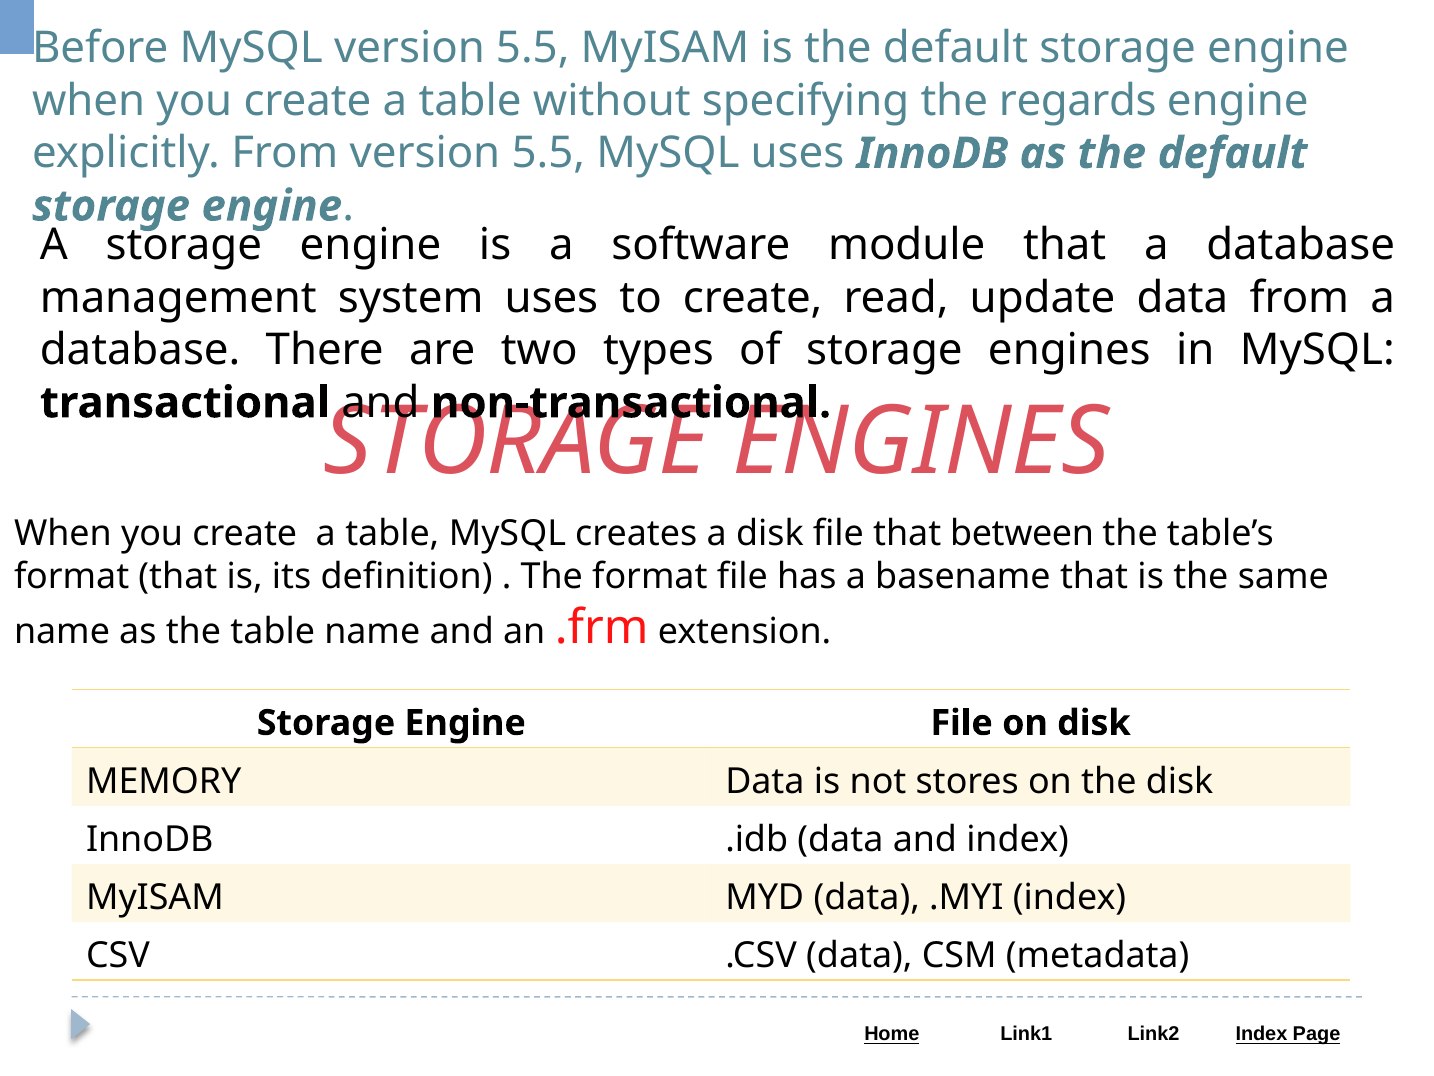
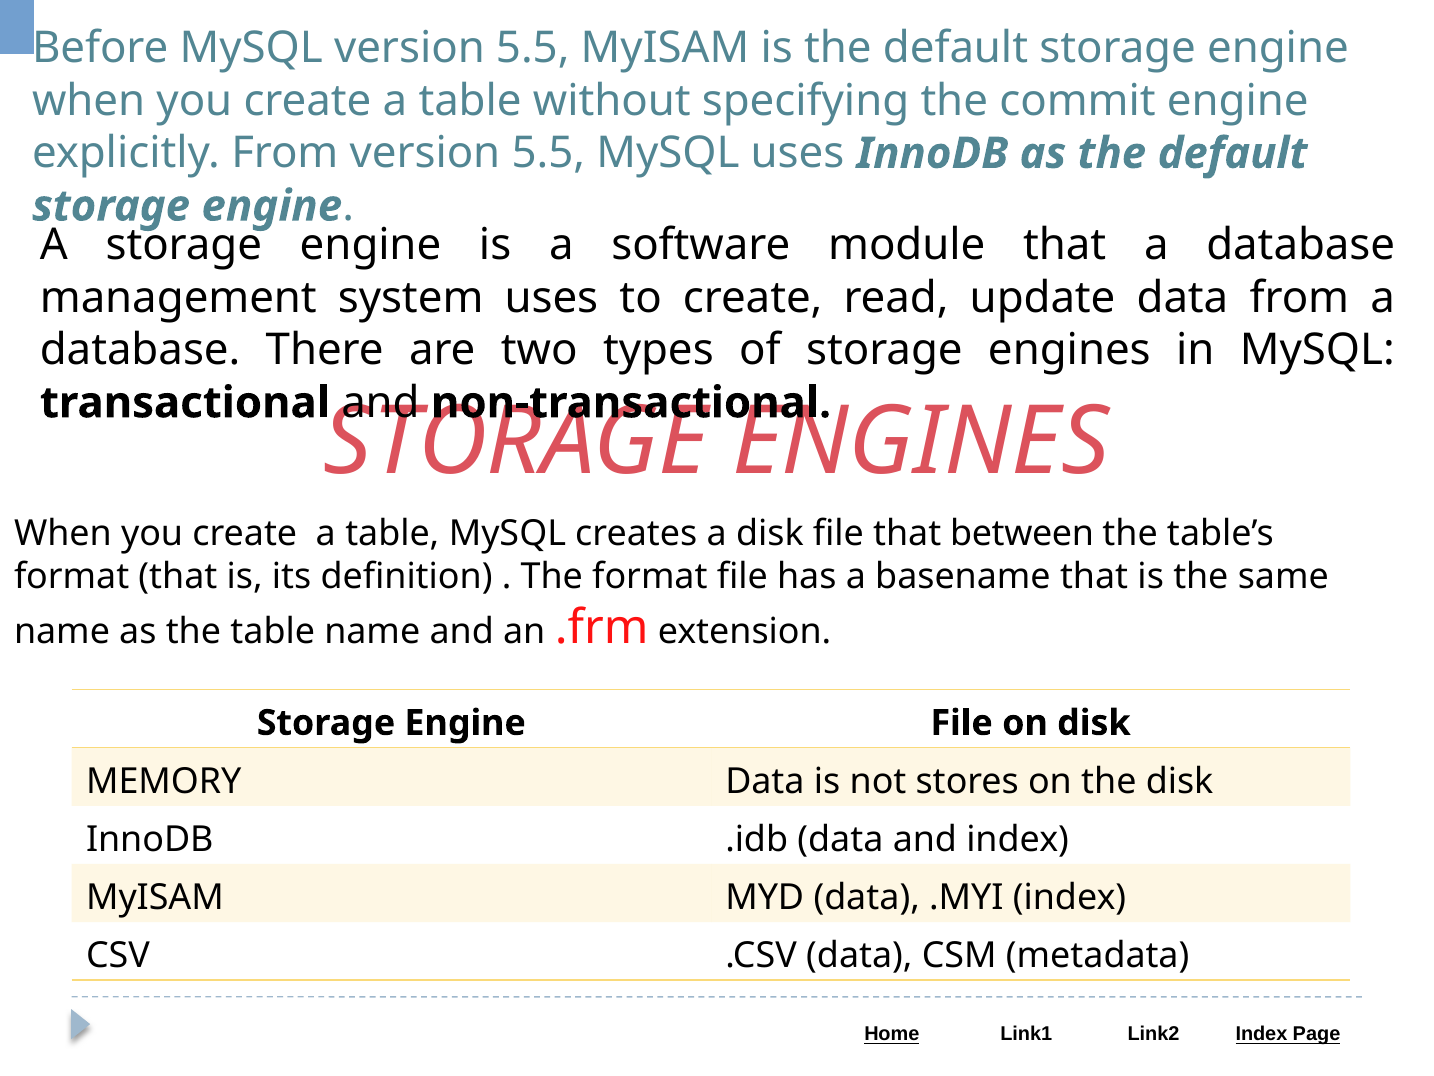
regards: regards -> commit (1078, 101)
